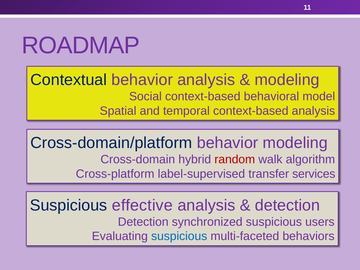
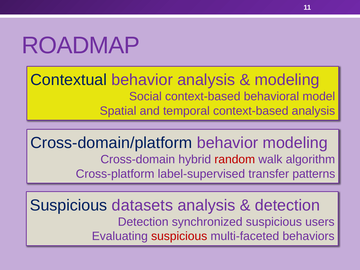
services: services -> patterns (314, 174)
effective: effective -> datasets (142, 205)
suspicious colour: blue -> red (179, 236)
